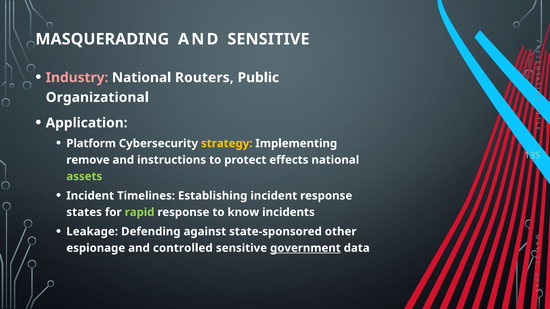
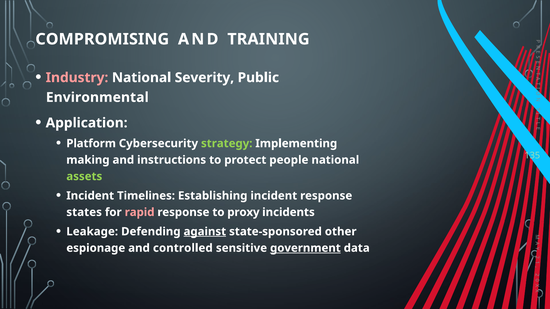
MASQUERADING: MASQUERADING -> COMPROMISING (102, 39)
AND SENSITIVE: SENSITIVE -> TRAINING (268, 39)
Routers: Routers -> Severity (204, 78)
Organizational: Organizational -> Environmental (97, 97)
strategy colour: yellow -> light green (227, 144)
remove: remove -> making (88, 160)
effects: effects -> people (289, 160)
rapid colour: light green -> pink (140, 212)
know: know -> proxy (243, 212)
against underline: none -> present (205, 232)
